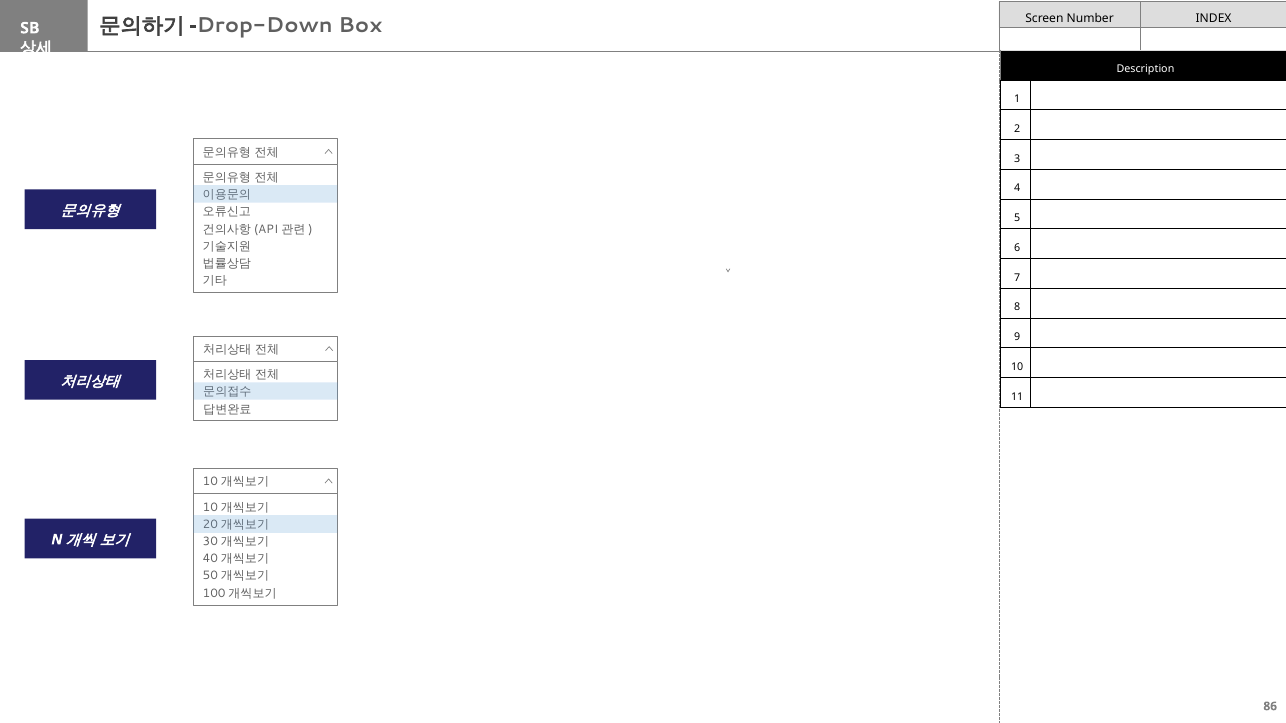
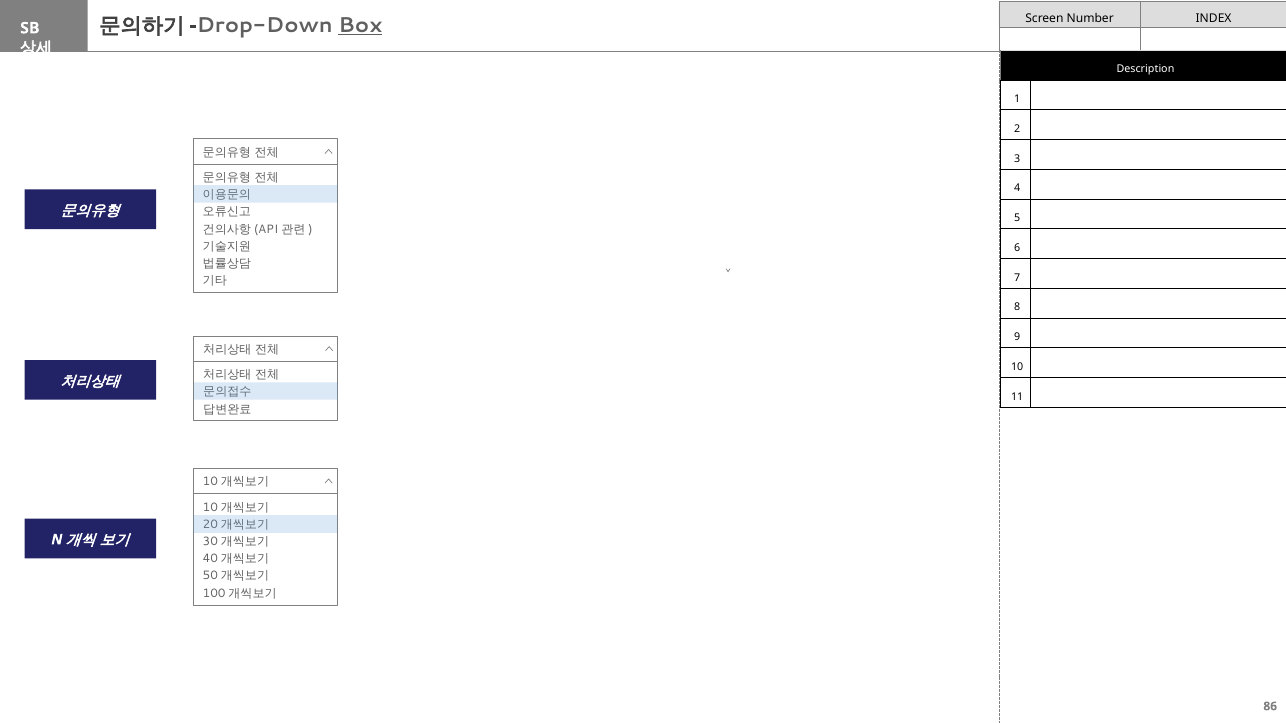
Box underline: none -> present (360, 25)
